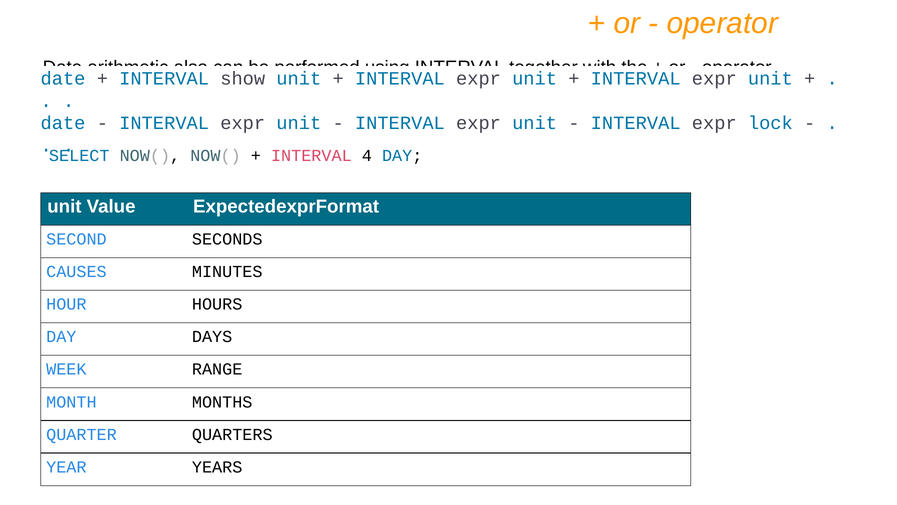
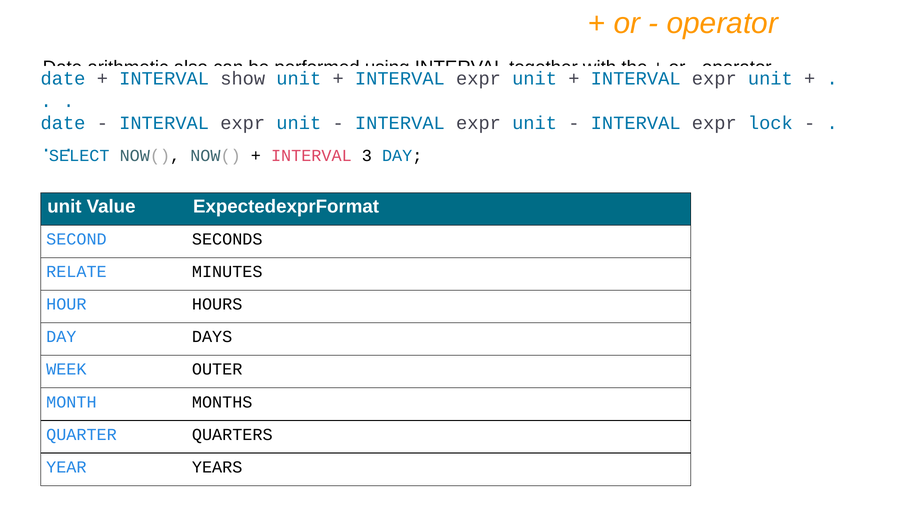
4: 4 -> 3 (367, 156)
CAUSES: CAUSES -> RELATE (76, 272)
RANGE: RANGE -> OUTER (217, 369)
